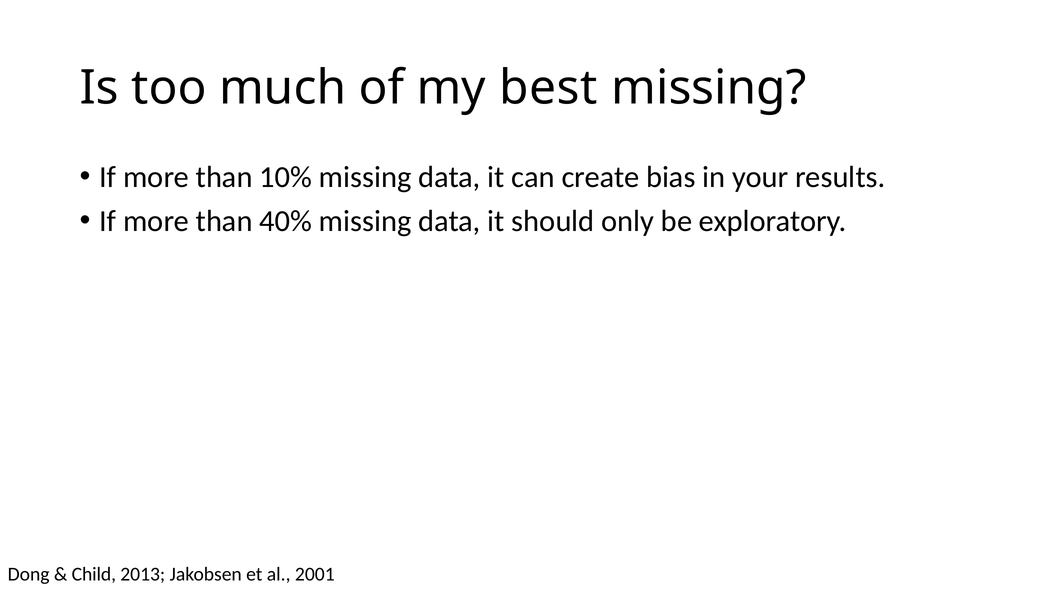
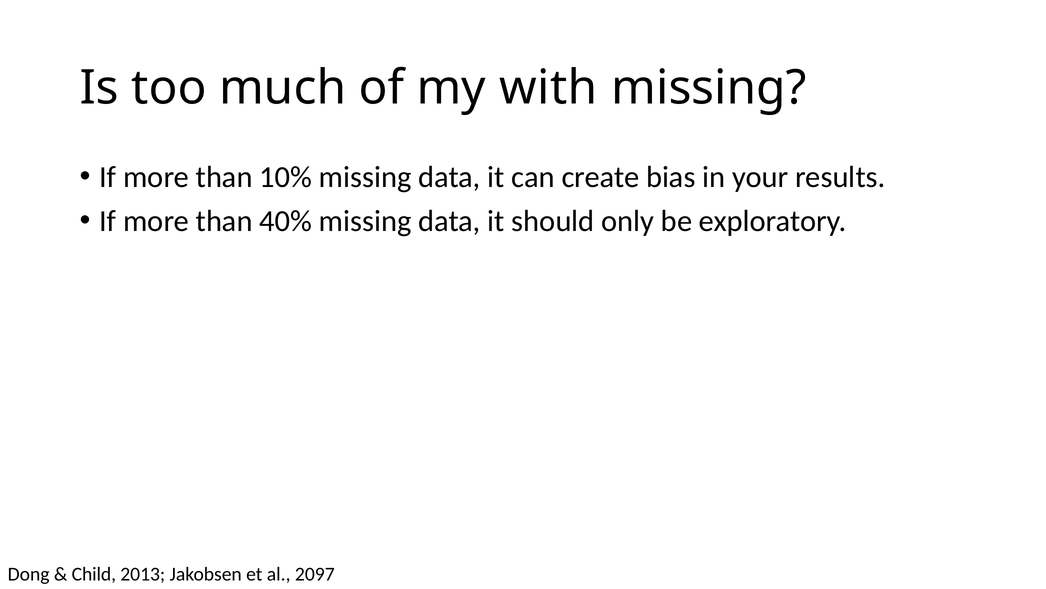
best: best -> with (548, 88)
2001: 2001 -> 2097 (315, 574)
